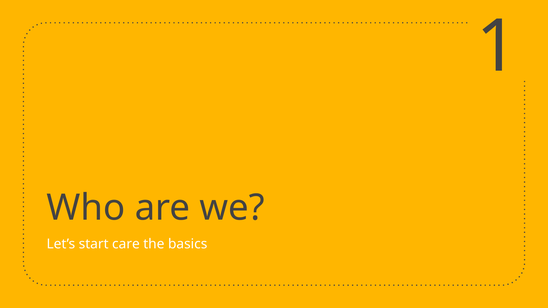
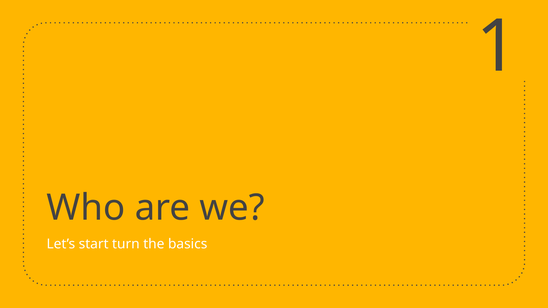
care: care -> turn (126, 244)
